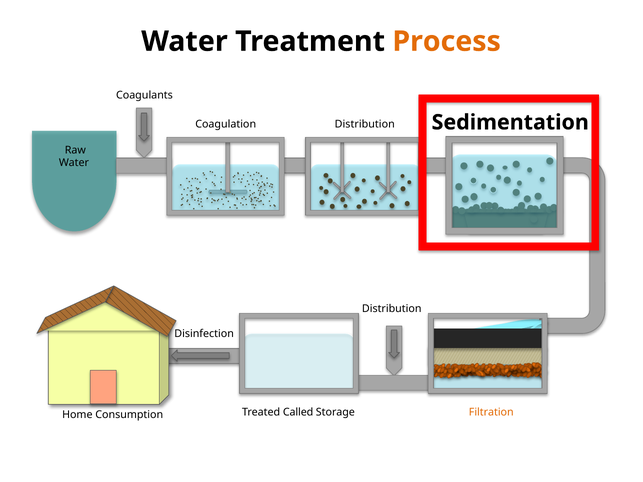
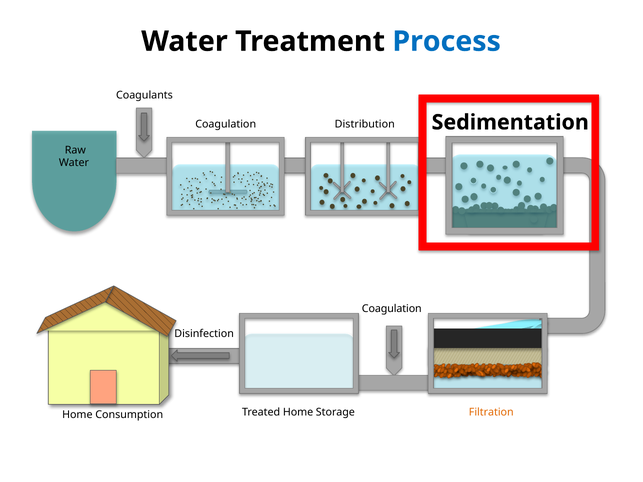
Process colour: orange -> blue (447, 41)
Distribution: Distribution -> Coagulation (392, 309)
Treated Called: Called -> Home (298, 412)
